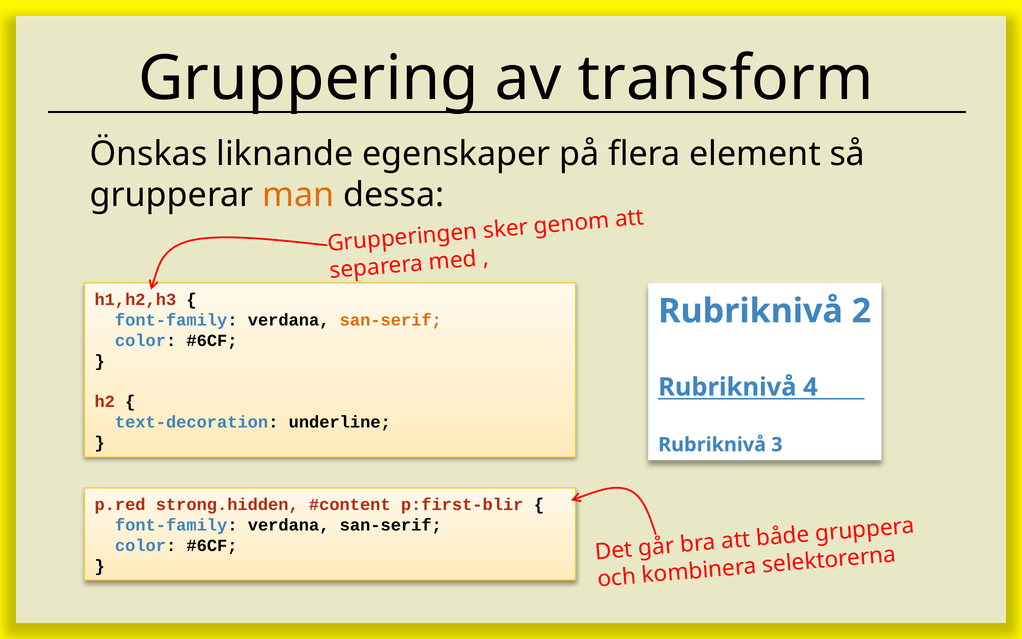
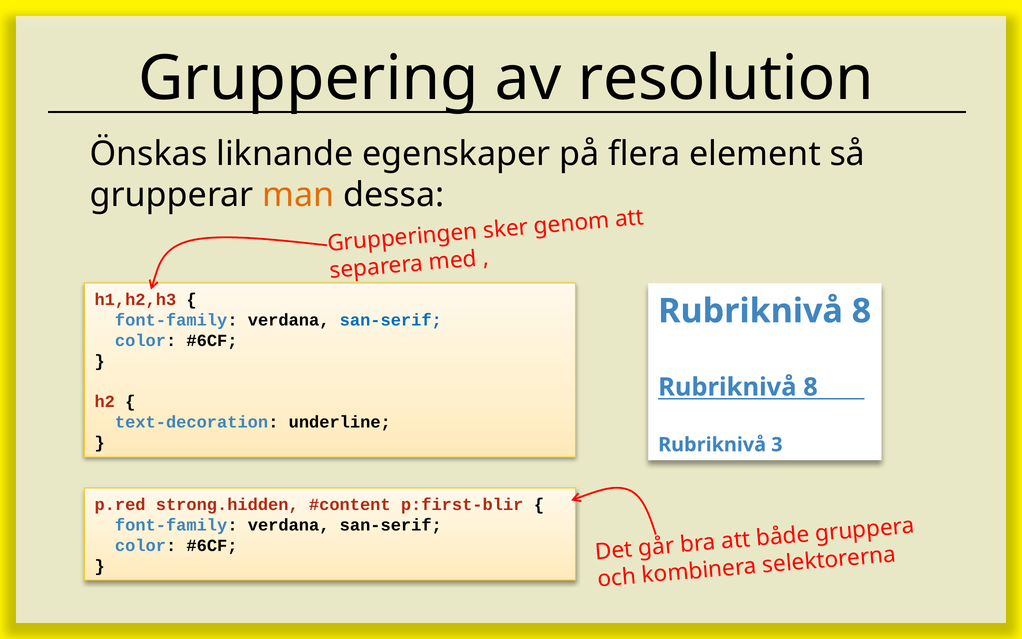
transform: transform -> resolution (726, 79)
2: 2 -> 8 (861, 311)
san-serif colour: orange -> blue (391, 320)
4: 4 -> 8 (810, 387)
